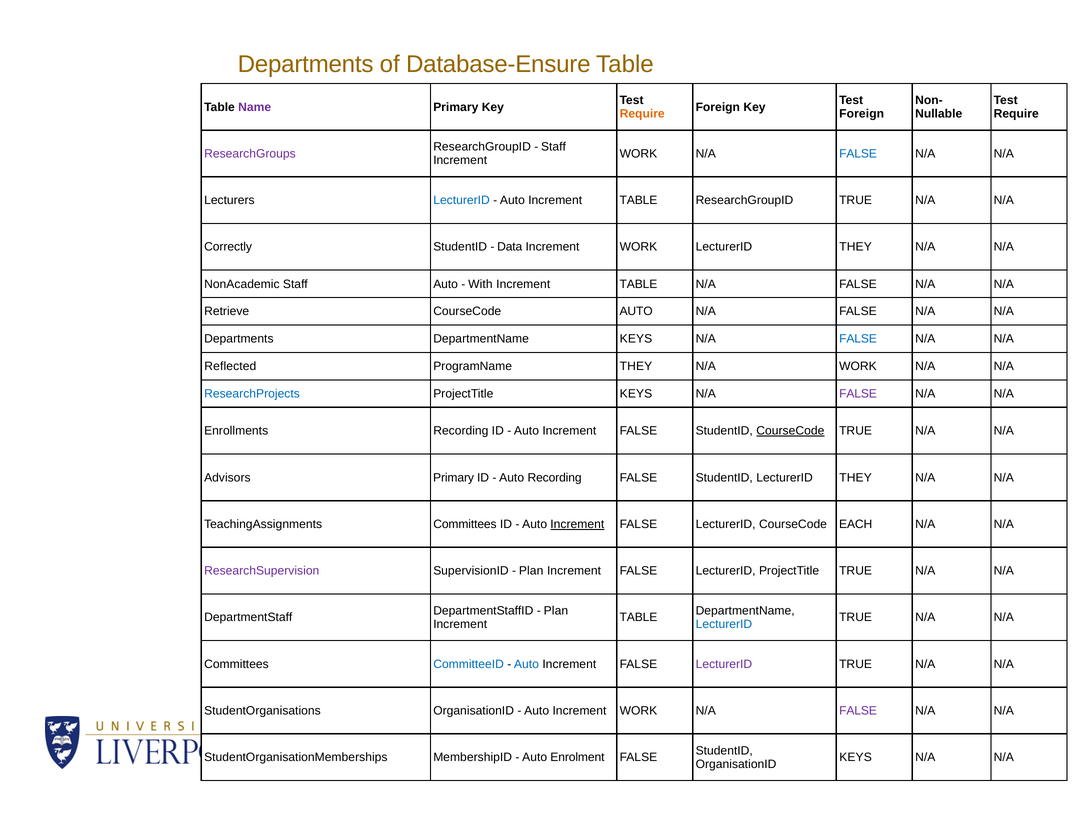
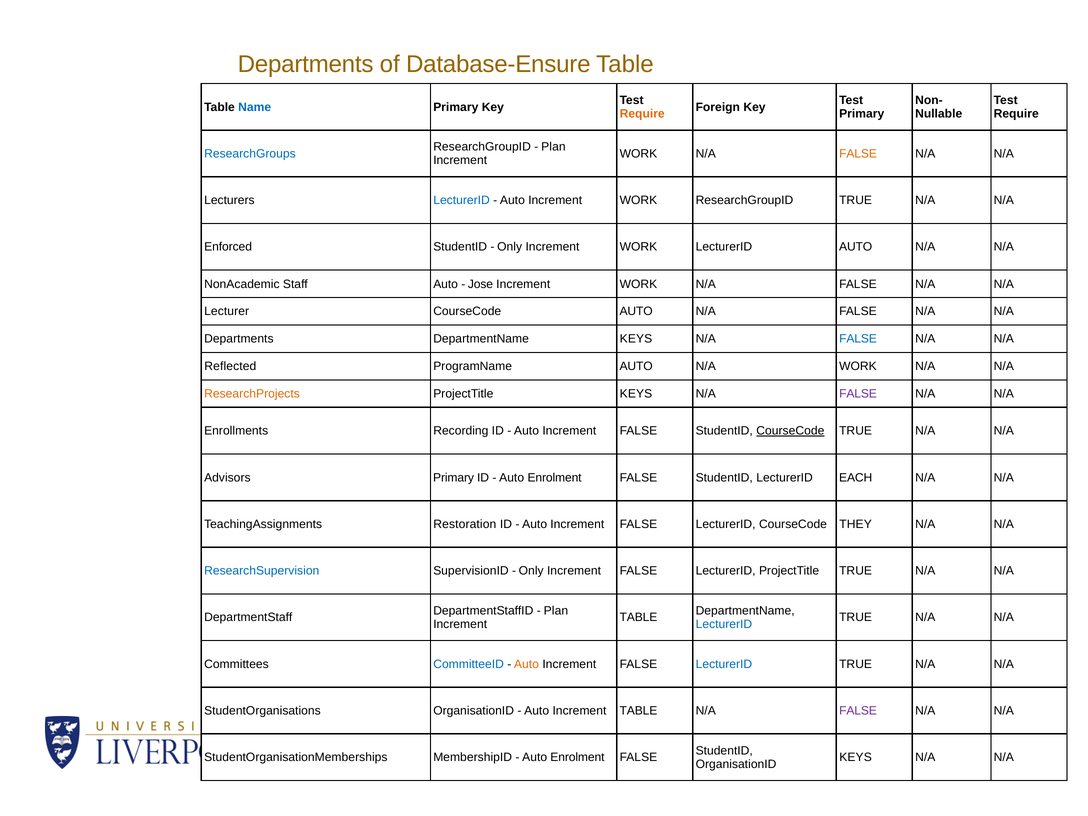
Name colour: purple -> blue (255, 107)
Foreign: Foreign -> Primary (862, 114)
Staff: Staff -> Plan (553, 147)
ResearchGroups colour: purple -> blue (250, 154)
FALSE colour: blue -> orange (858, 154)
Auto Increment TABLE: TABLE -> WORK (638, 200)
Correctly: Correctly -> Enforced (228, 247)
Data: Data -> Only (510, 247)
THEY: THEY -> AUTO (856, 247)
With: With -> Jose (480, 284)
TABLE: TABLE -> WORK (638, 284)
Retrieve: Retrieve -> Lecturer (227, 311)
ProgramName THEY: THEY -> AUTO (636, 366)
ResearchProjects colour: blue -> orange (252, 394)
Recording: Recording -> Enrolment (555, 478)
StudentID LecturerID THEY: THEY -> EACH (856, 478)
TeachingAssignments Committees: Committees -> Restoration (465, 524)
Increment underline: present -> none (577, 524)
EACH: EACH -> THEY (856, 524)
ResearchSupervision colour: purple -> blue (262, 571)
Plan: Plan -> Only (531, 571)
Auto colour: blue -> orange (526, 664)
LecturerID colour: purple -> blue (724, 664)
Auto Increment WORK: WORK -> TABLE (638, 711)
